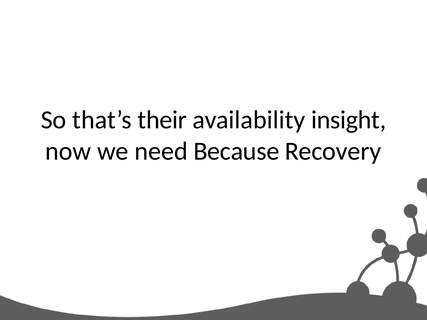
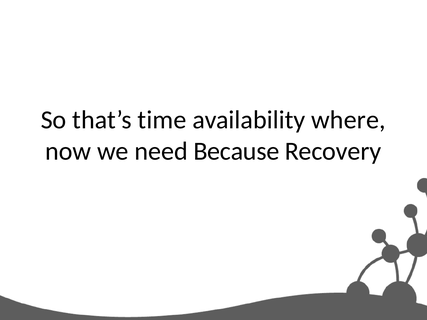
their: their -> time (162, 120)
insight: insight -> where (348, 120)
